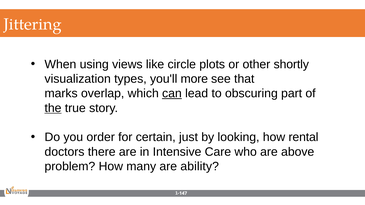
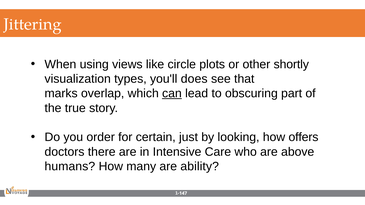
more: more -> does (194, 79)
the underline: present -> none (53, 108)
rental: rental -> offers (303, 137)
problem: problem -> humans (70, 167)
